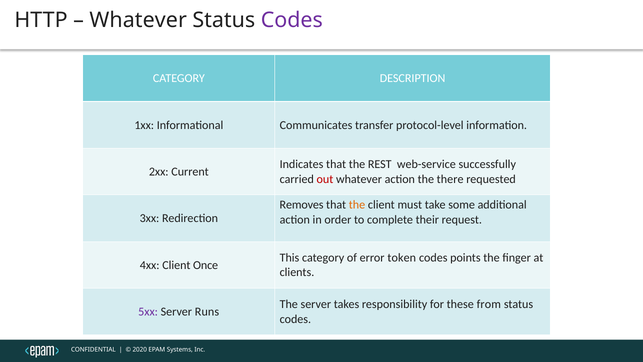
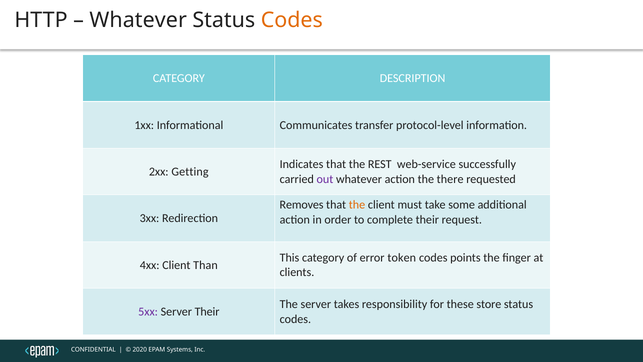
Codes colour: purple -> orange (292, 20)
Current: Current -> Getting (190, 172)
out colour: red -> purple (325, 179)
Once: Once -> Than (205, 265)
from: from -> store (489, 304)
Server Runs: Runs -> Their (207, 312)
